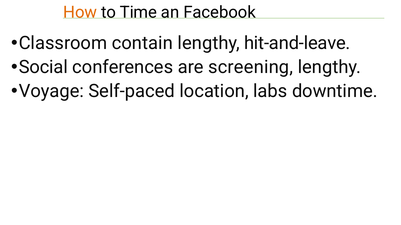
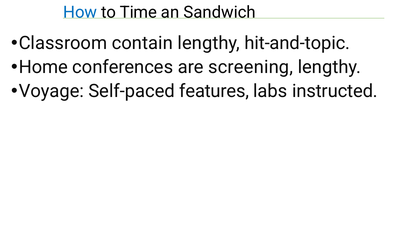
How colour: orange -> blue (80, 12)
Facebook: Facebook -> Sandwich (220, 12)
hit-and-leave: hit-and-leave -> hit-and-topic (297, 43)
Social: Social -> Home (43, 67)
location: location -> features (214, 91)
downtime: downtime -> instructed (335, 91)
